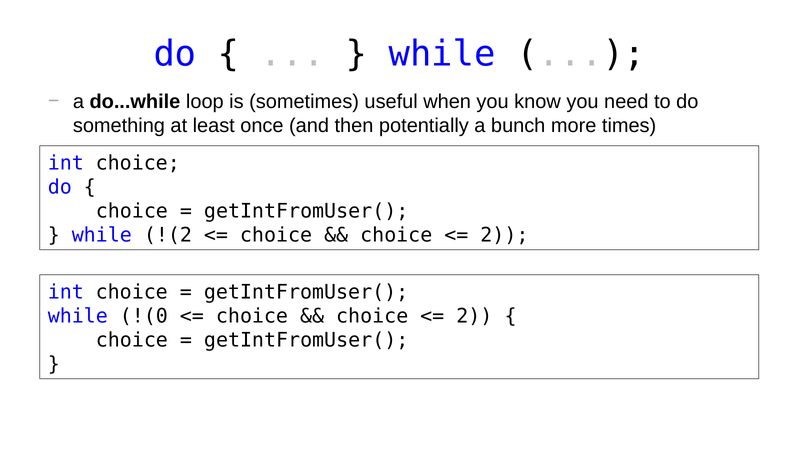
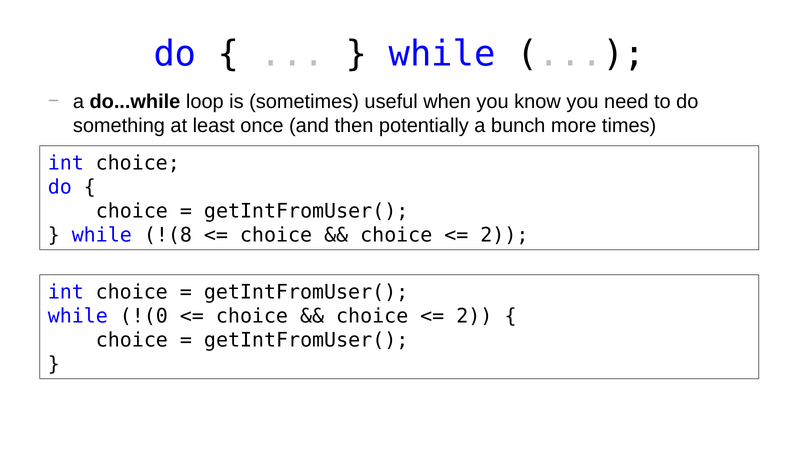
!(2: !(2 -> !(8 (168, 235)
